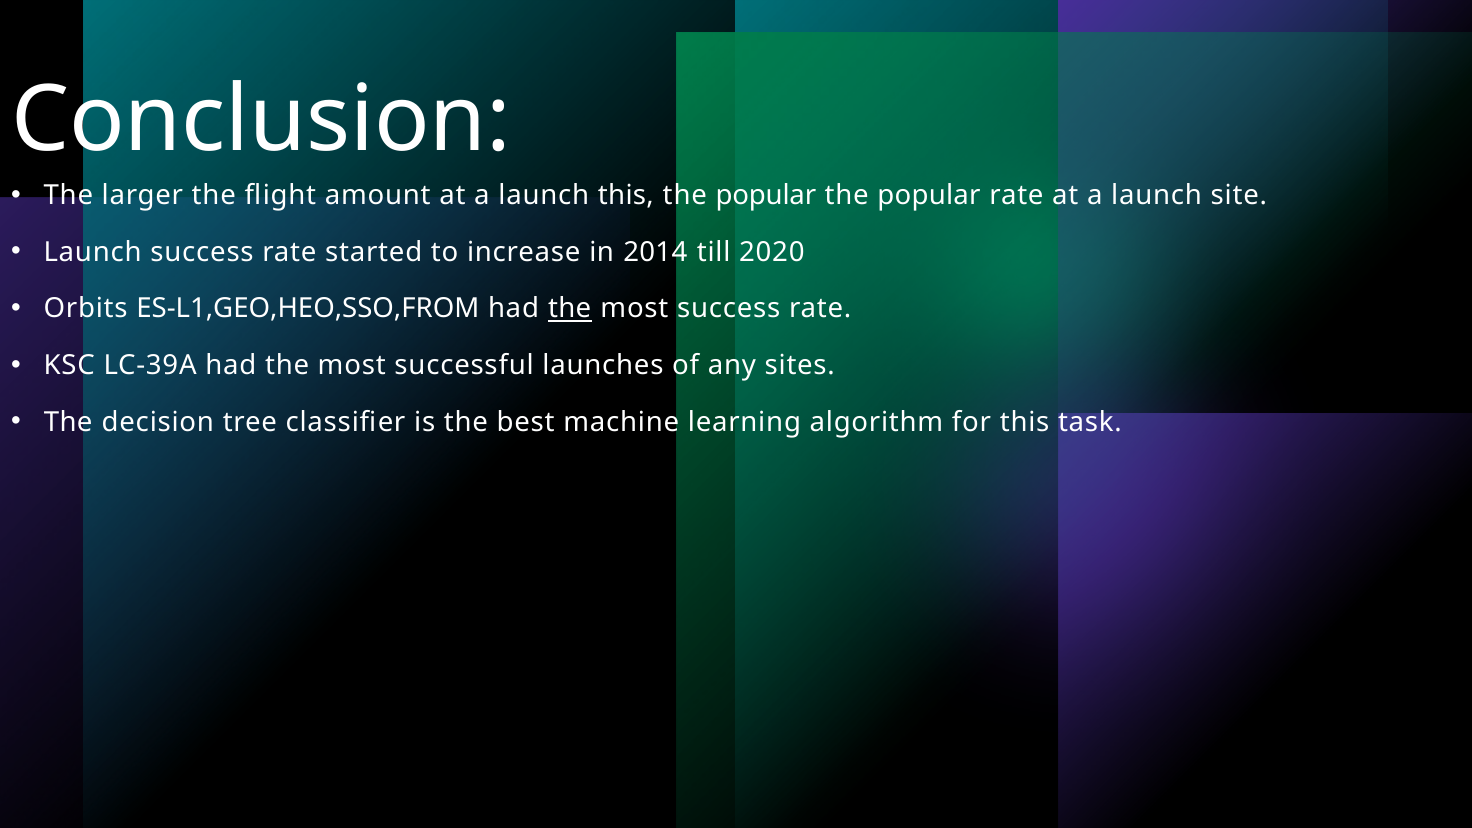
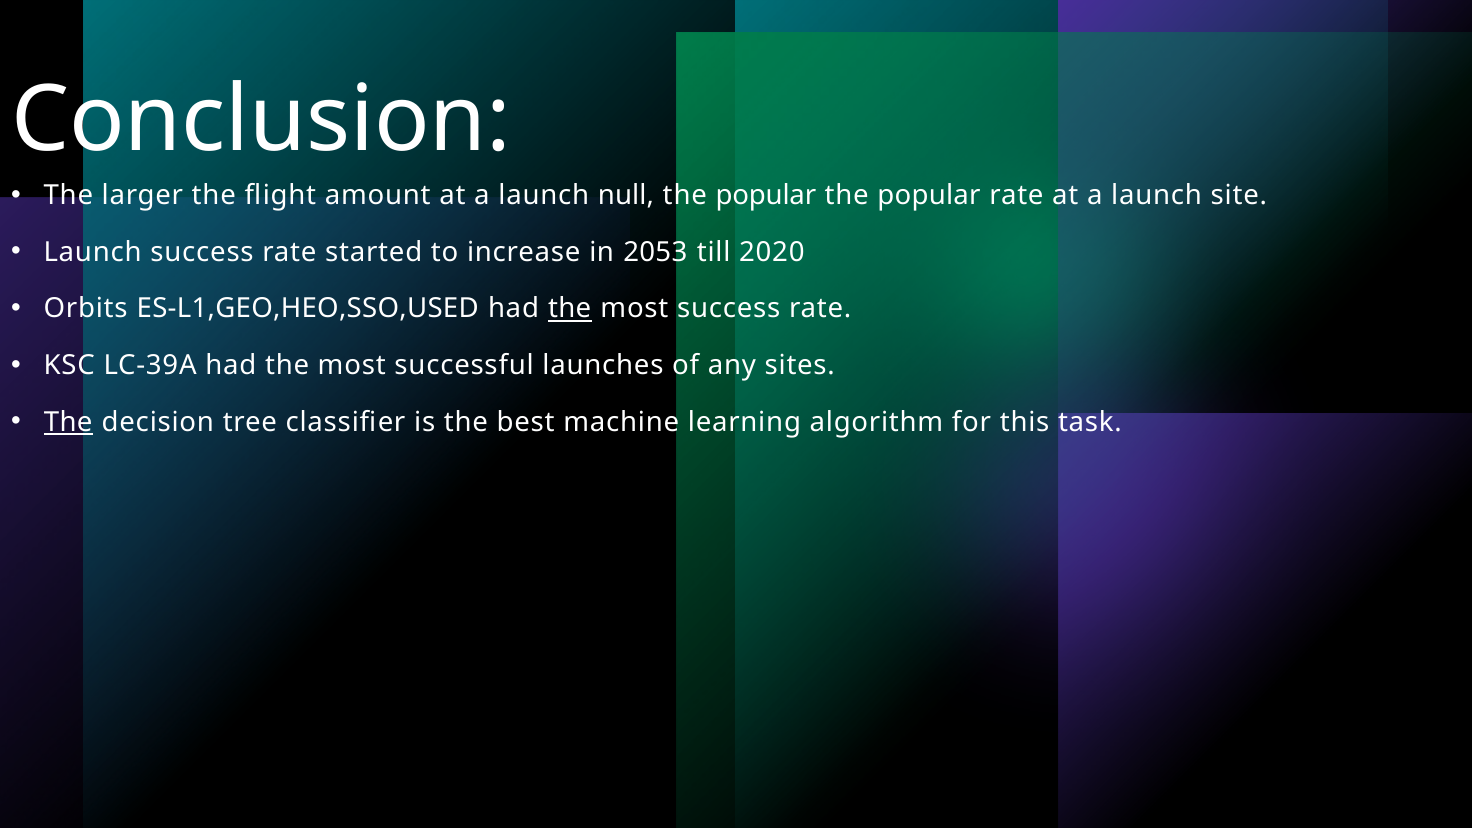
launch this: this -> null (626, 195)
2014: 2014 -> 2053 (655, 252)
ES-L1,GEO,HEO,SSO,FROM: ES-L1,GEO,HEO,SSO,FROM -> ES-L1,GEO,HEO,SSO,USED (308, 309)
The underline: none -> present (68, 422)
